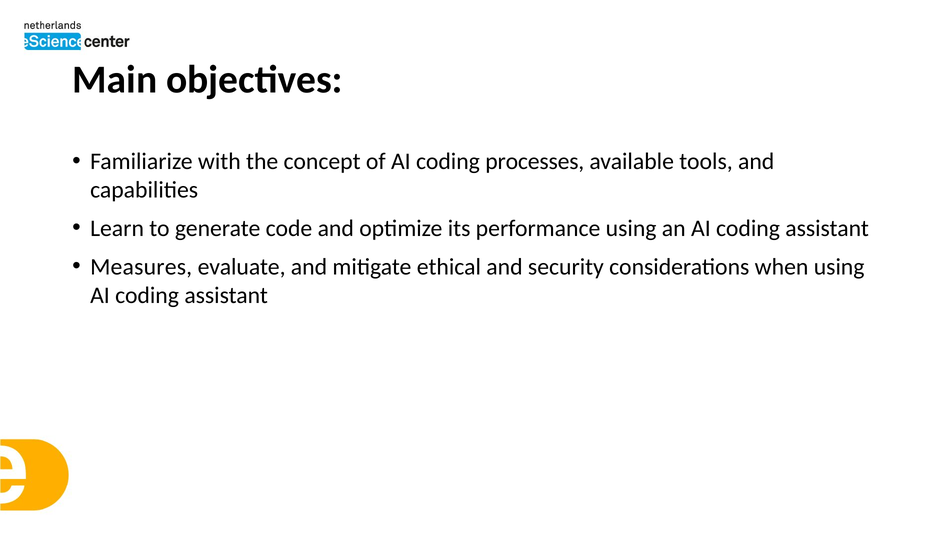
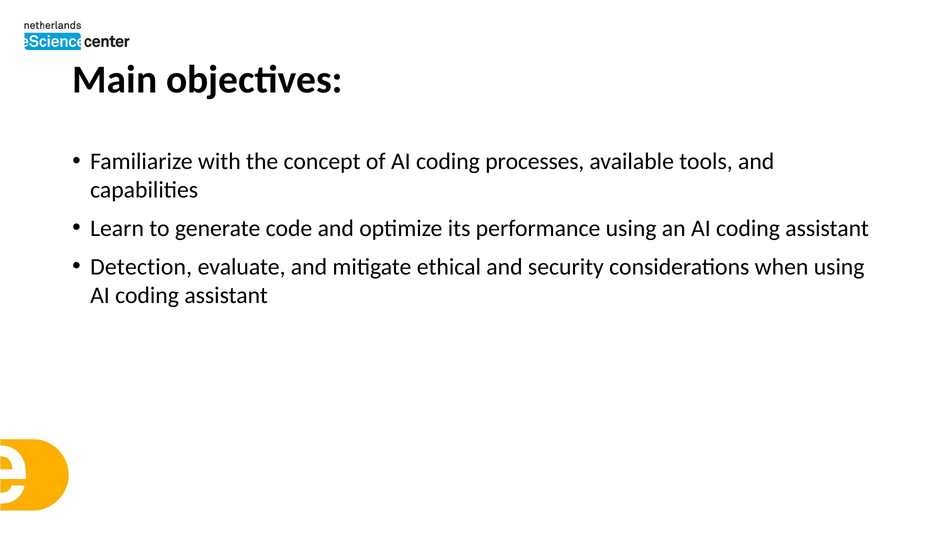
Measures: Measures -> Detection (141, 267)
